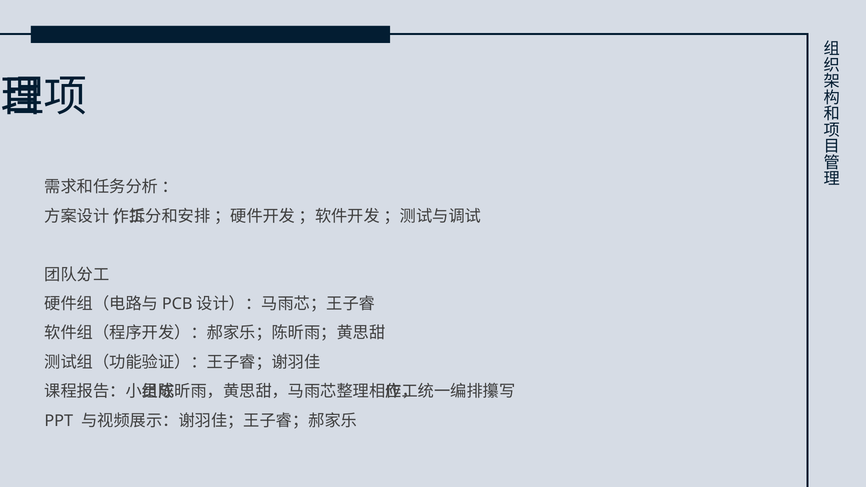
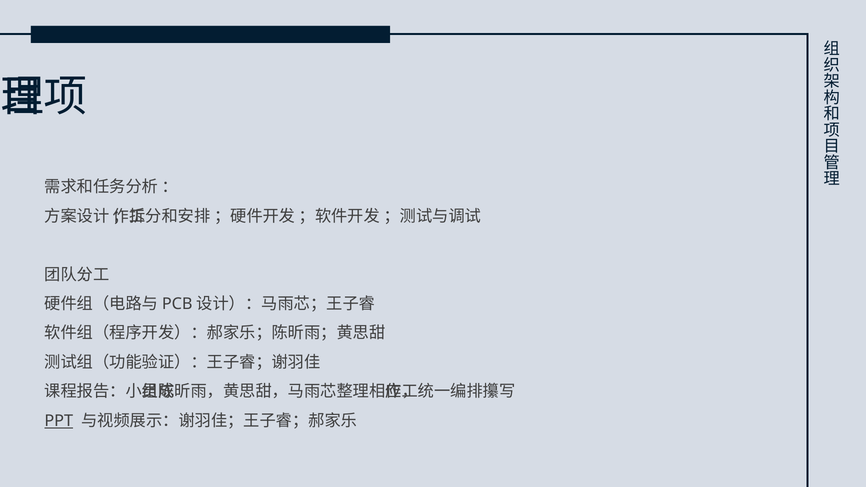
PPT underline: none -> present (59, 421)
